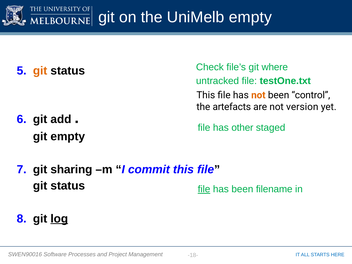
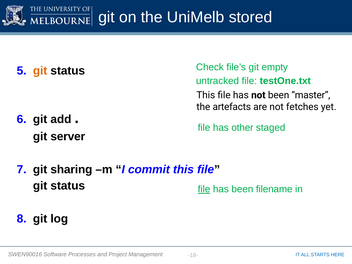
UniMelb empty: empty -> stored (251, 17)
where: where -> empty (275, 67)
not colour: orange -> black (258, 95)
control: control -> master (311, 95)
version: version -> fetches (302, 107)
git empty: empty -> server (68, 137)
log underline: present -> none (59, 219)
